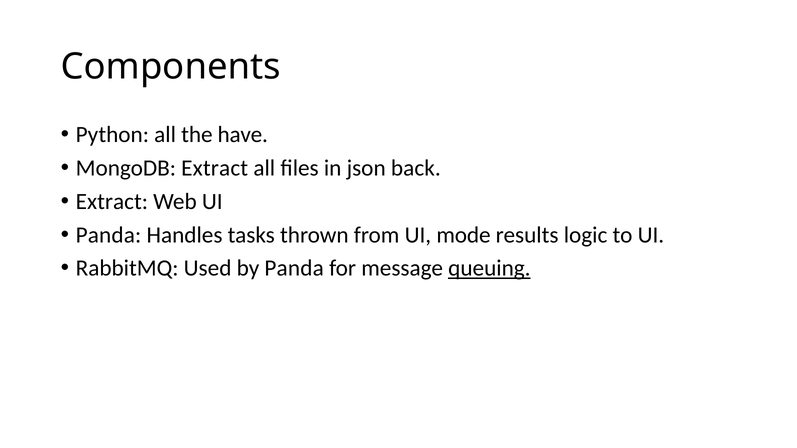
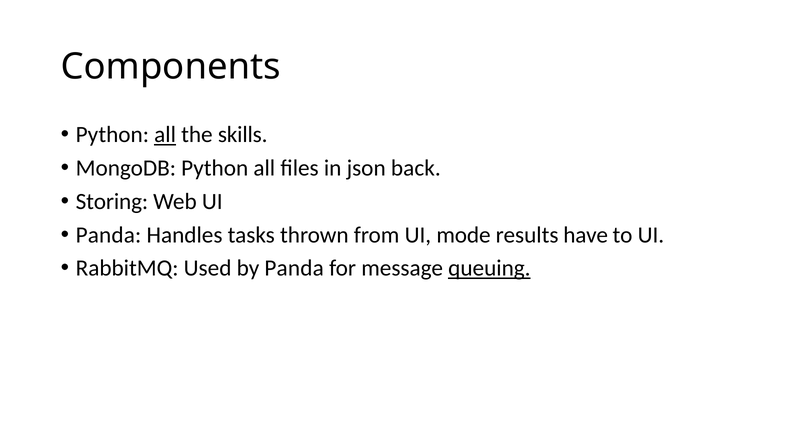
all underline: none -> present (165, 135)
have: have -> skills (243, 135)
MongoDB Extract: Extract -> Python (215, 168)
Extract: Extract -> Storing (112, 202)
logic: logic -> have (586, 235)
